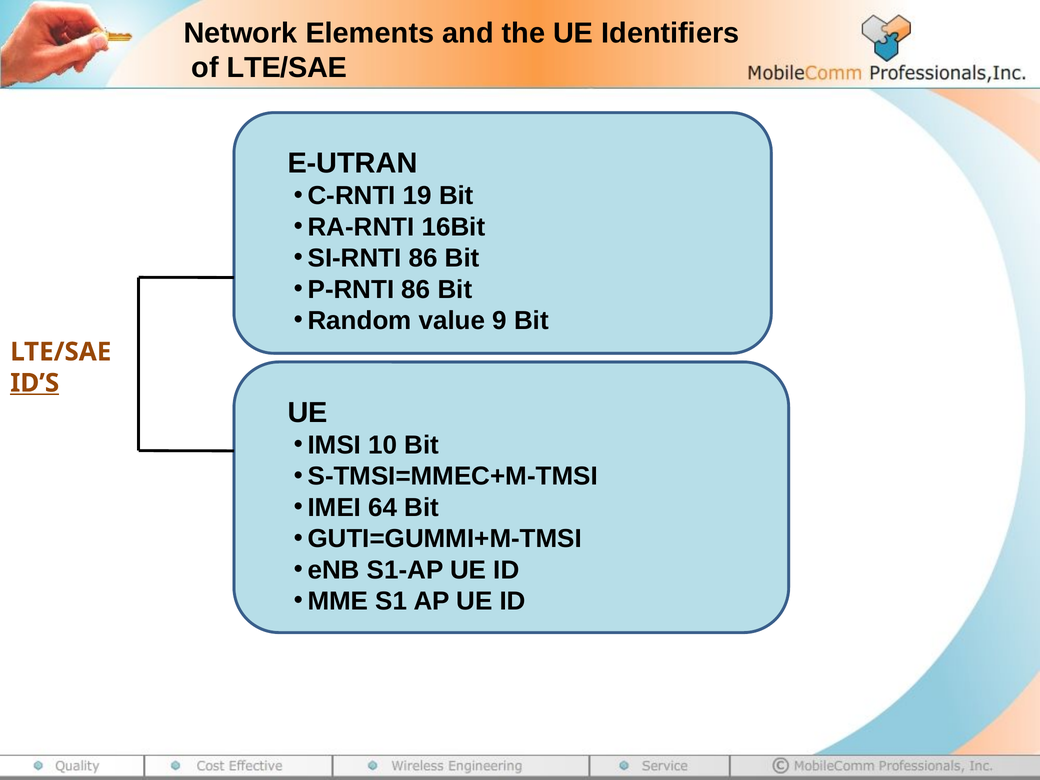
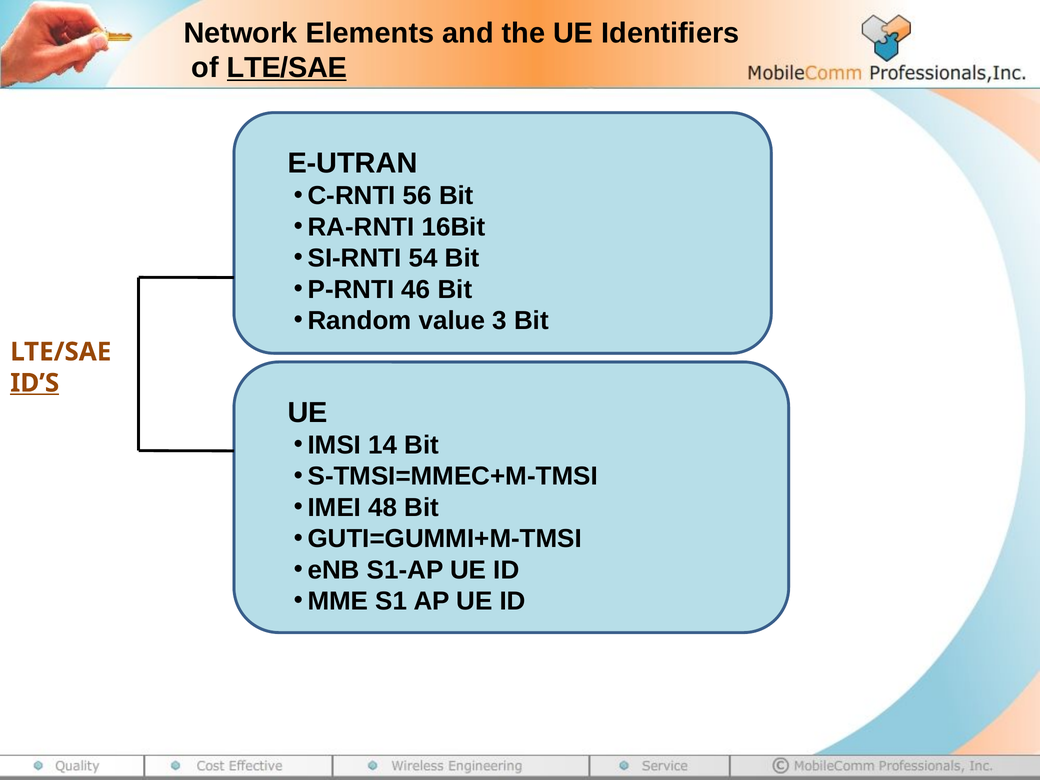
LTE/SAE underline: none -> present (287, 68)
19: 19 -> 56 (417, 196)
SI-RNTI 86: 86 -> 54 (423, 258)
P-RNTI 86: 86 -> 46 (416, 289)
9: 9 -> 3 (500, 321)
10: 10 -> 14 (383, 445)
64: 64 -> 48 (383, 508)
